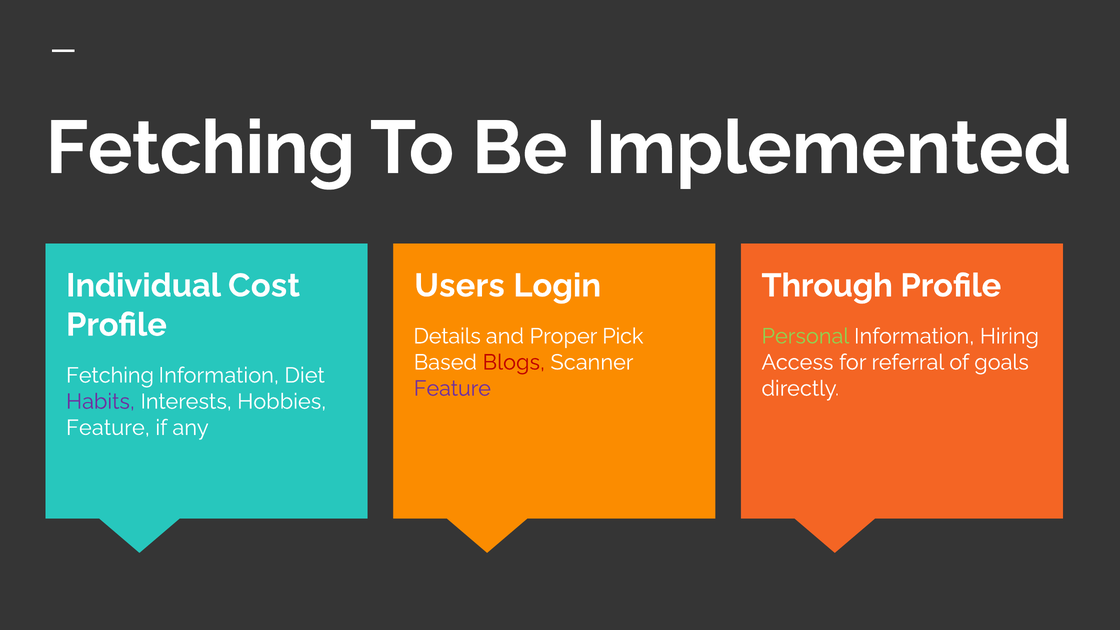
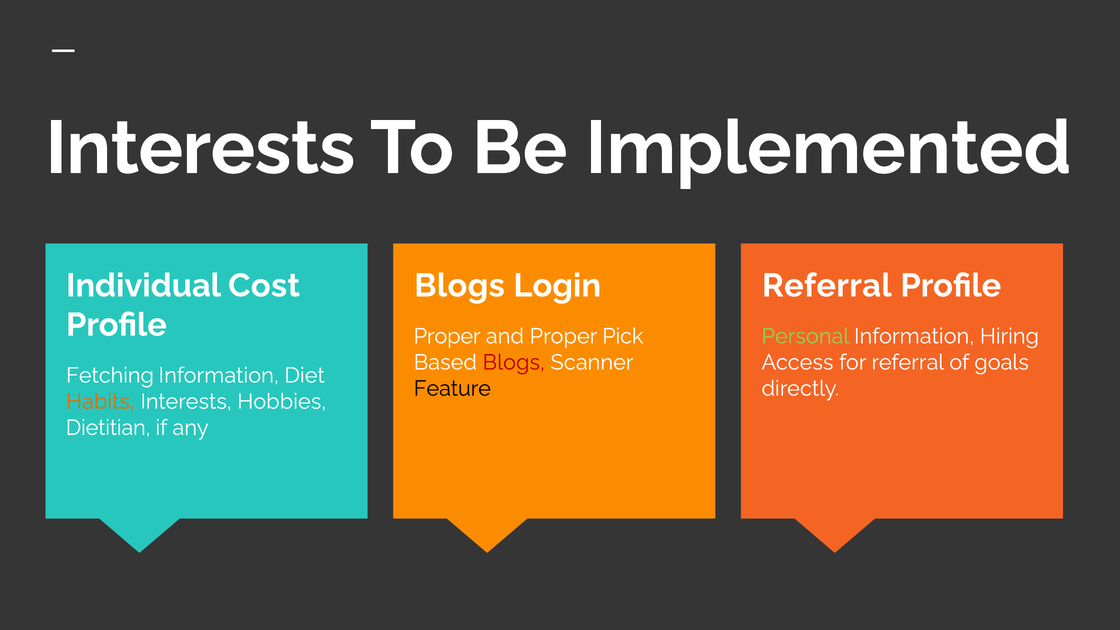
Fetching: Fetching -> Interests (200, 148)
Users: Users -> Blogs (460, 286)
Through: Through -> Referral (827, 286)
Details: Details -> Proper (447, 336)
Feature colour: purple -> black (452, 389)
Habits colour: purple -> orange (100, 402)
Feature: Feature -> Dietitian (108, 428)
